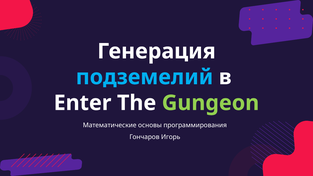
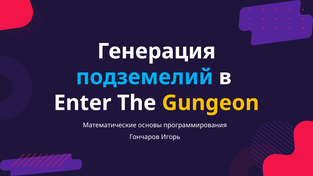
Gungeon colour: light green -> yellow (211, 103)
